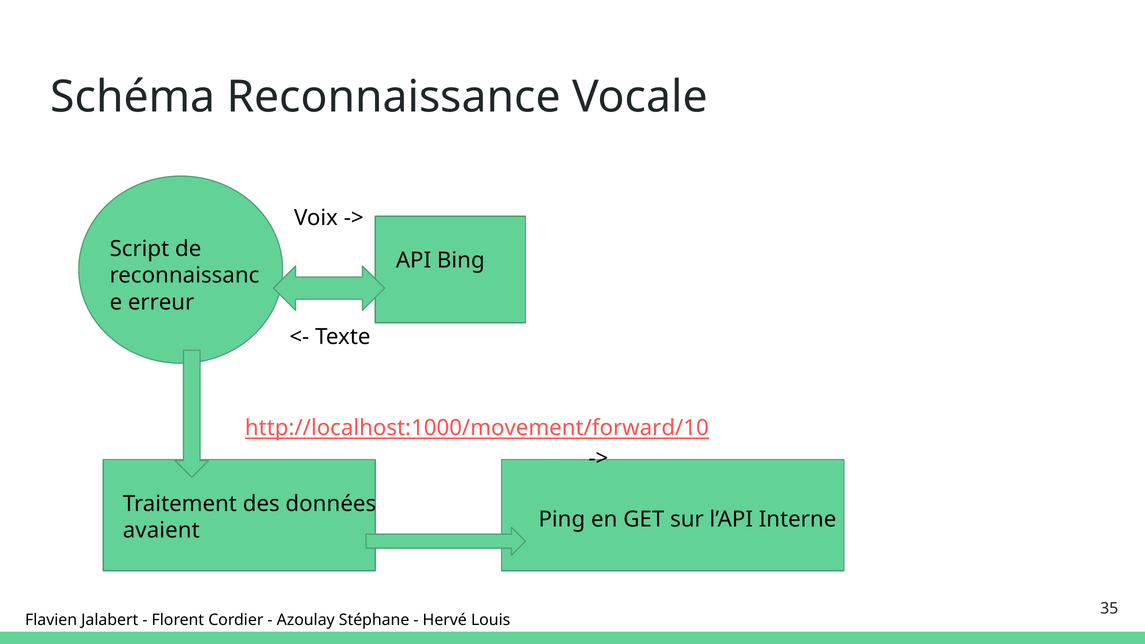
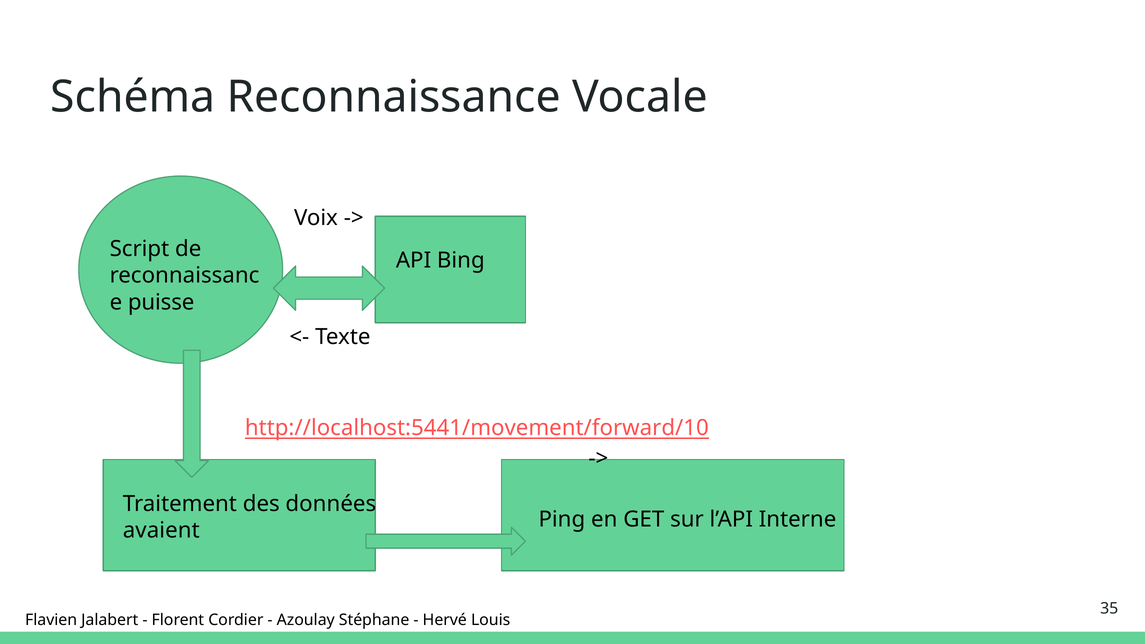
erreur: erreur -> puisse (161, 302)
http://localhost:1000/movement/forward/10: http://localhost:1000/movement/forward/10 -> http://localhost:5441/movement/forward/10 (477, 428)
